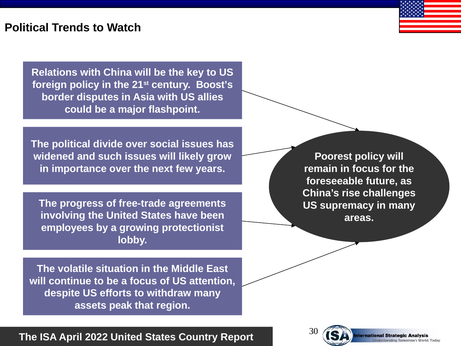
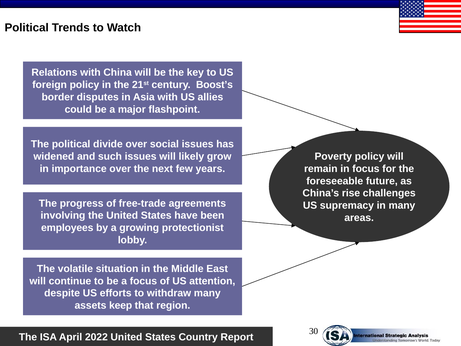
Poorest: Poorest -> Poverty (333, 156)
peak: peak -> keep (121, 305)
